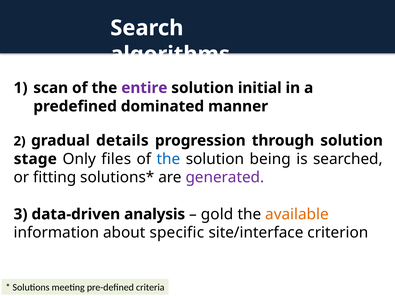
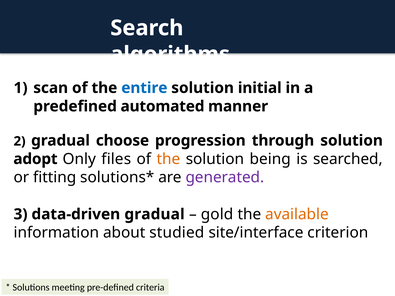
entire colour: purple -> blue (144, 88)
dominated: dominated -> automated (163, 106)
details: details -> choose (122, 141)
stage: stage -> adopt (35, 159)
the colour: blue -> orange (168, 159)
data-driven analysis: analysis -> gradual (154, 214)
specific: specific -> studied (177, 233)
